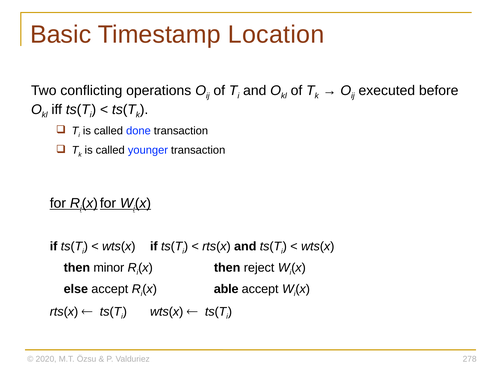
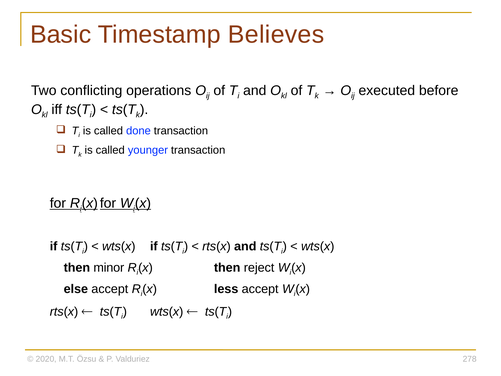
Location: Location -> Believes (276, 35)
able: able -> less (226, 289)
